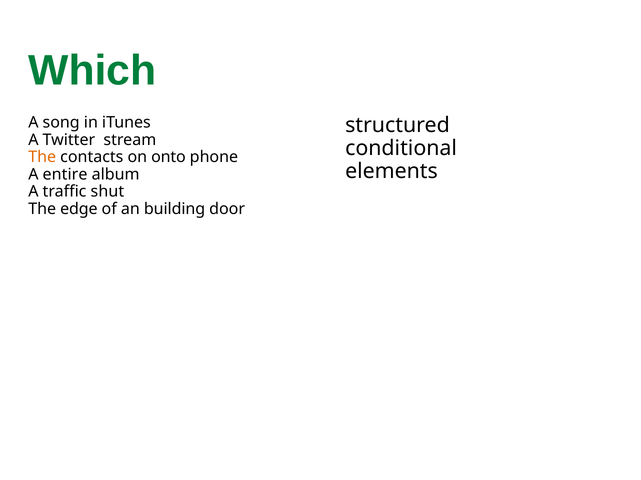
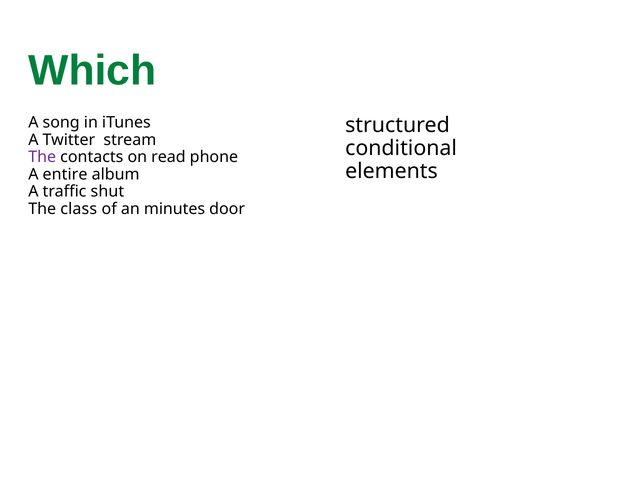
The colour: orange -> purple (42, 157)
onto: onto -> read (168, 157)
edge: edge -> class (79, 209)
building: building -> minutes (175, 209)
